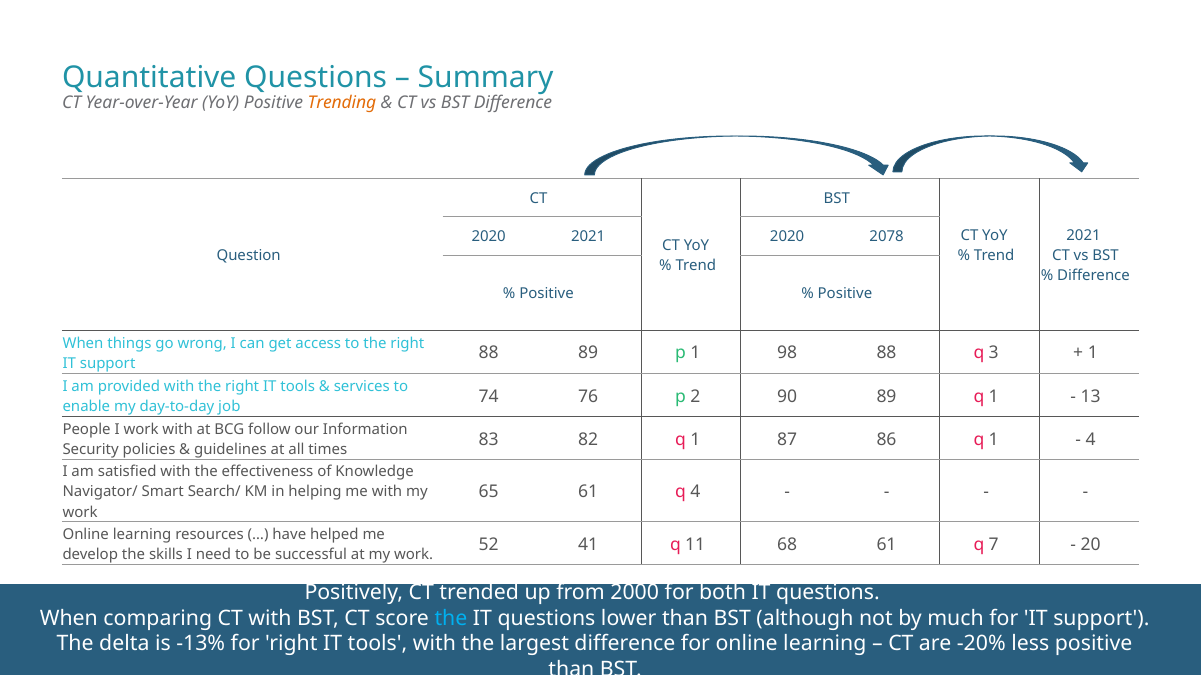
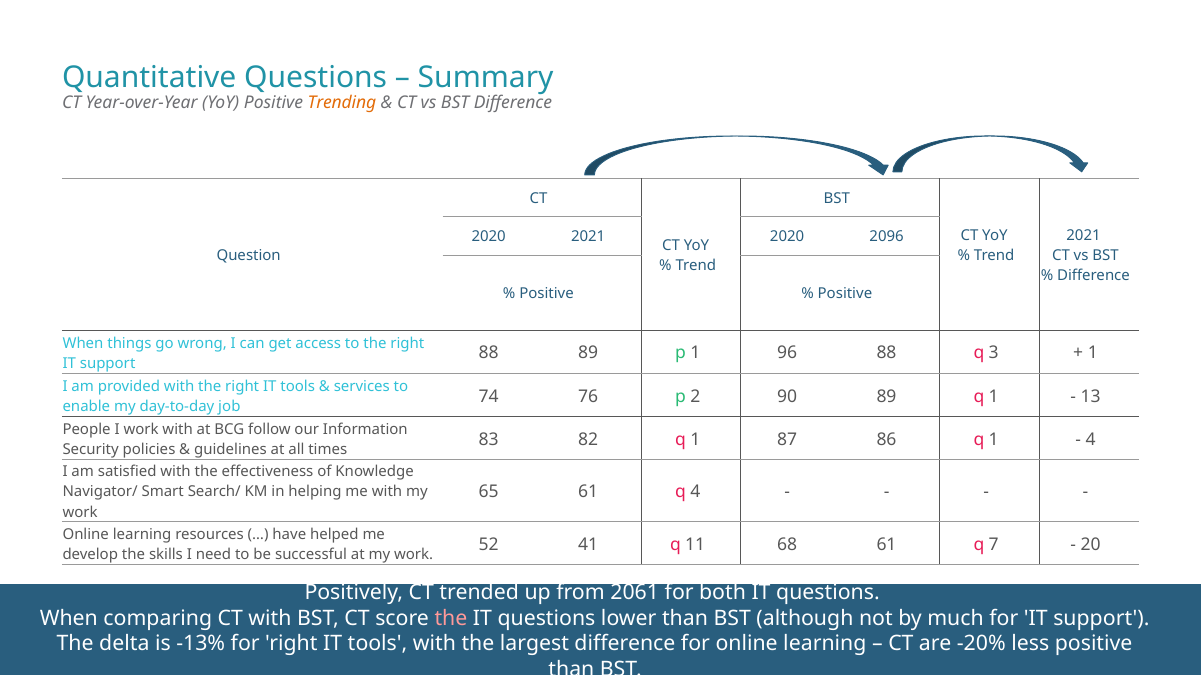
2078: 2078 -> 2096 (887, 237)
98: 98 -> 96 (787, 353)
2000: 2000 -> 2061 (635, 593)
the colour: light blue -> pink (451, 619)
